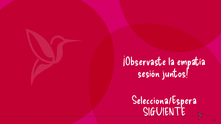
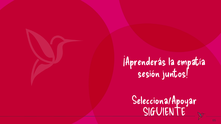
¡Observaste: ¡Observaste -> ¡Aprenderás (145, 62)
Selecciona/Espera: Selecciona/Espera -> Selecciona/Apoyar (164, 101)
